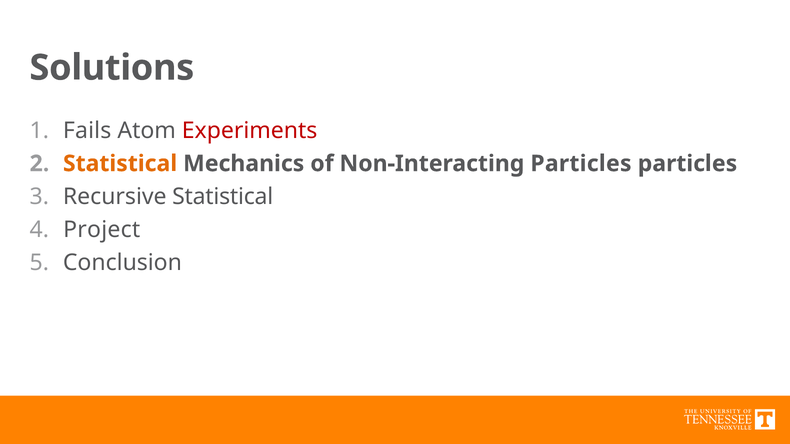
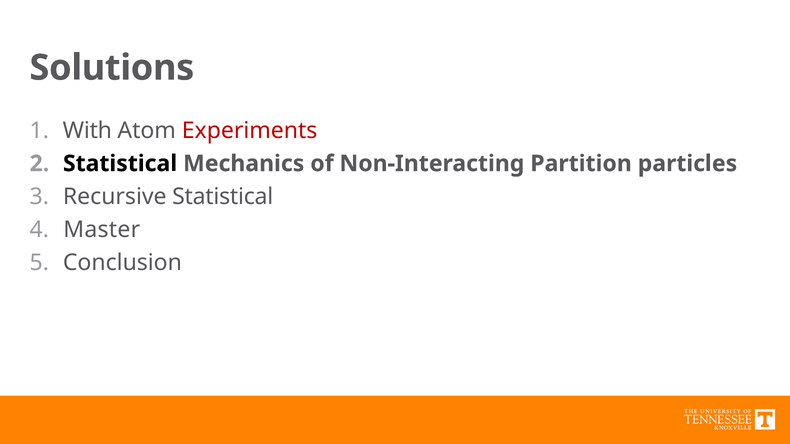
Fails: Fails -> With (87, 131)
Statistical colour: orange -> black (120, 164)
Non-Interacting Particles: Particles -> Partition (581, 164)
Project: Project -> Master (102, 230)
